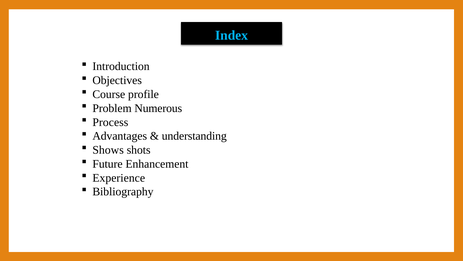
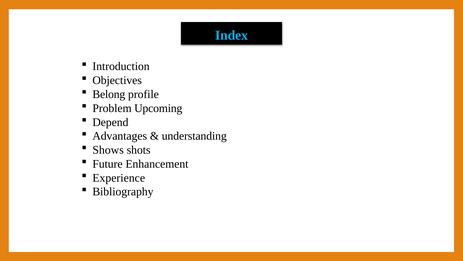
Course: Course -> Belong (109, 94)
Numerous: Numerous -> Upcoming (158, 108)
Process: Process -> Depend (110, 122)
